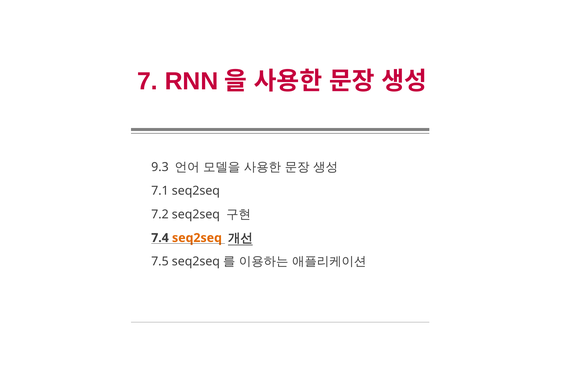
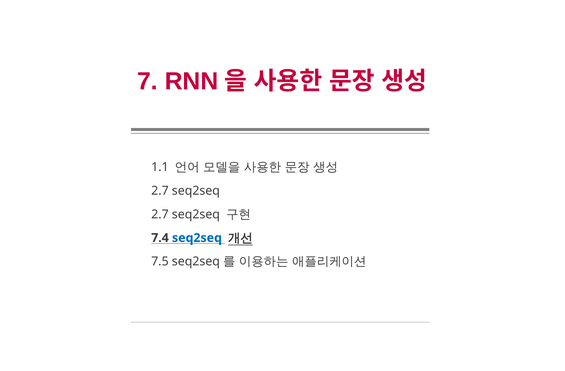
9.3: 9.3 -> 1.1 (160, 167)
7.1: 7.1 -> 2.7 (160, 191)
7.2: 7.2 -> 2.7 (160, 214)
seq2seq colour: orange -> blue (197, 238)
